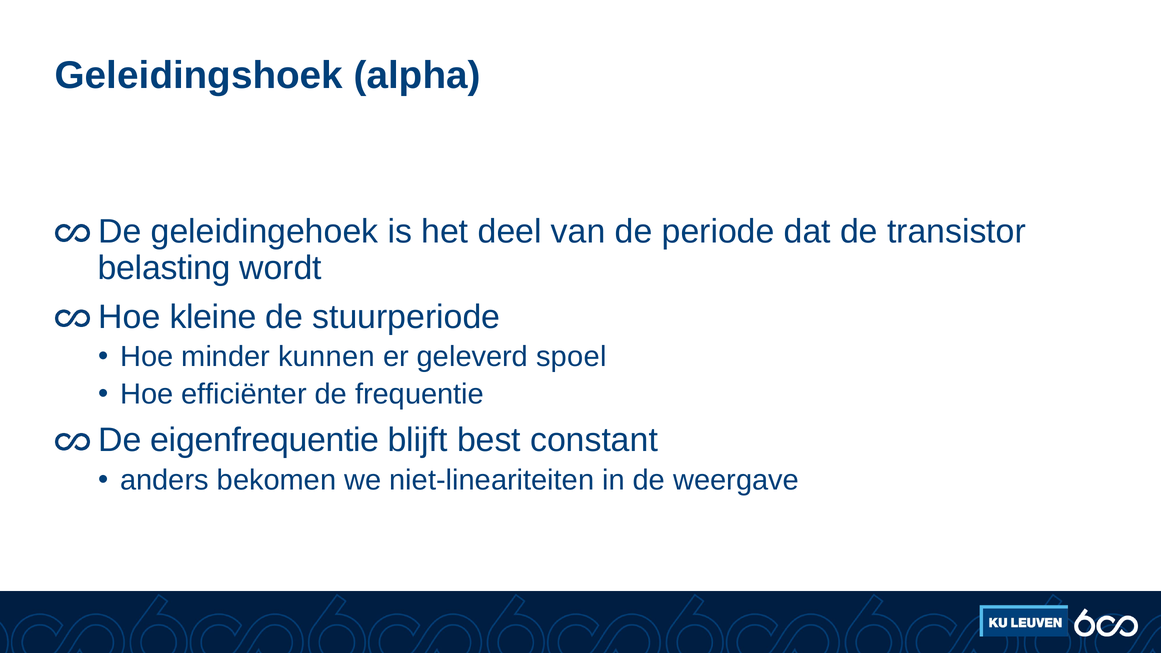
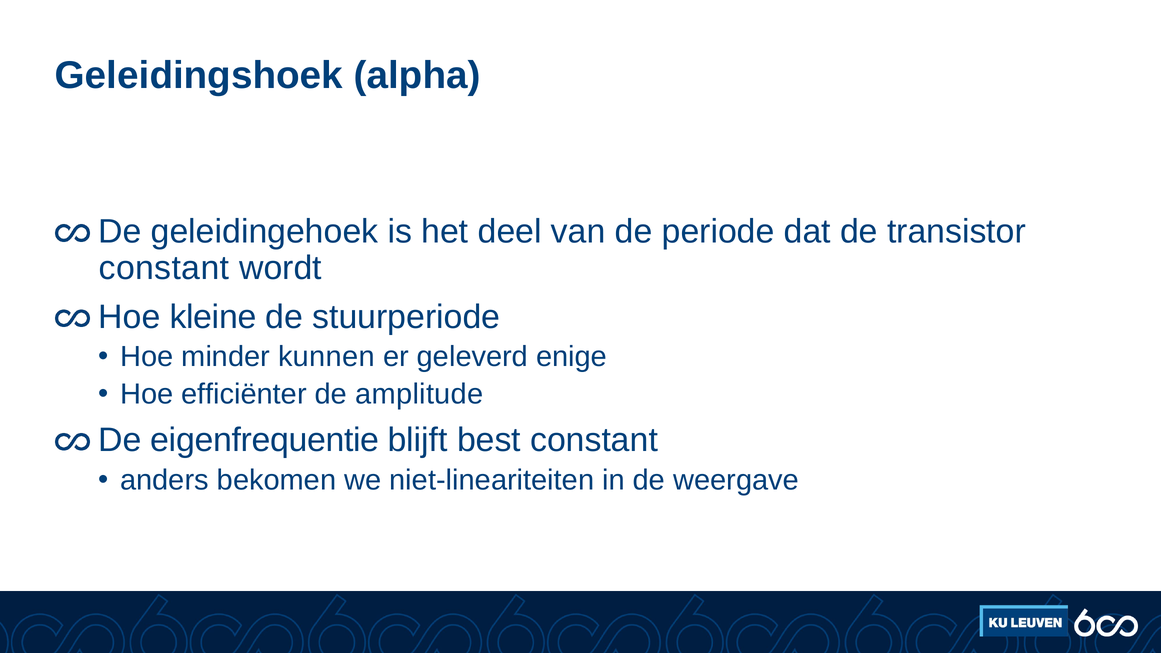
belasting: belasting -> constant (164, 268)
spoel: spoel -> enige (572, 357)
frequentie: frequentie -> amplitude (419, 394)
